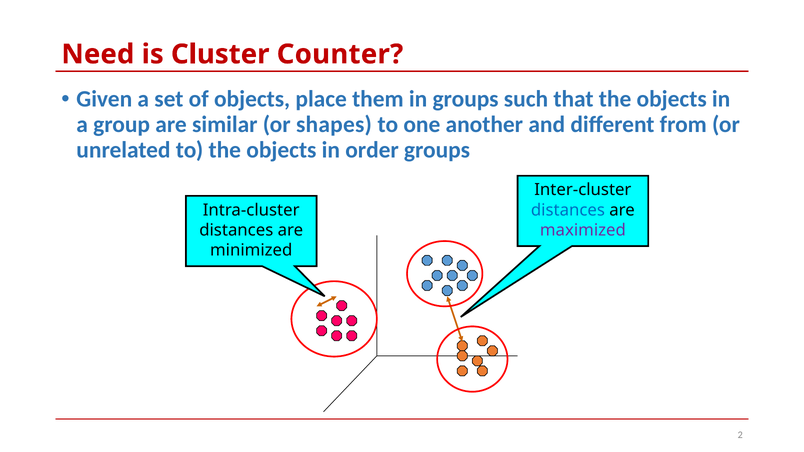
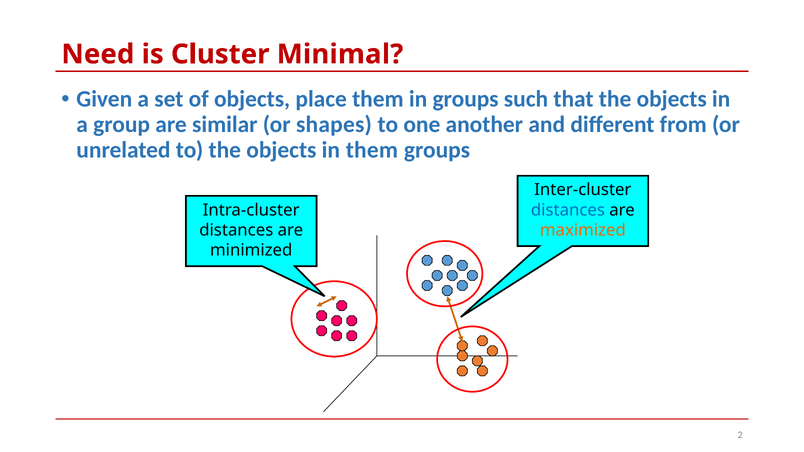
Counter: Counter -> Minimal (340, 54)
in order: order -> them (372, 150)
maximized colour: purple -> orange (583, 230)
